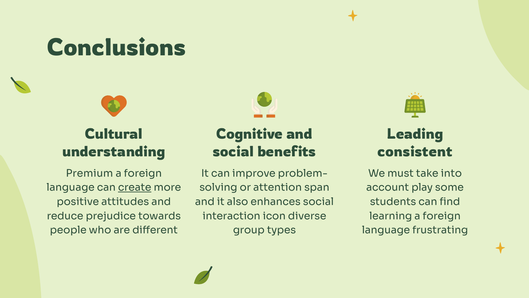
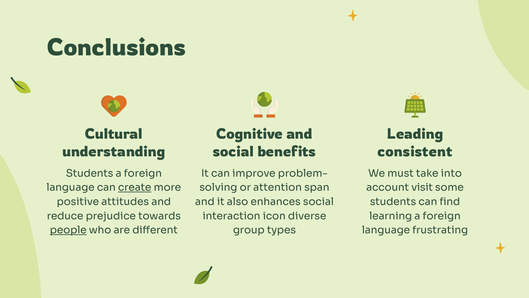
Premium: Premium -> Students (90, 173)
play: play -> visit (422, 187)
people underline: none -> present (68, 230)
